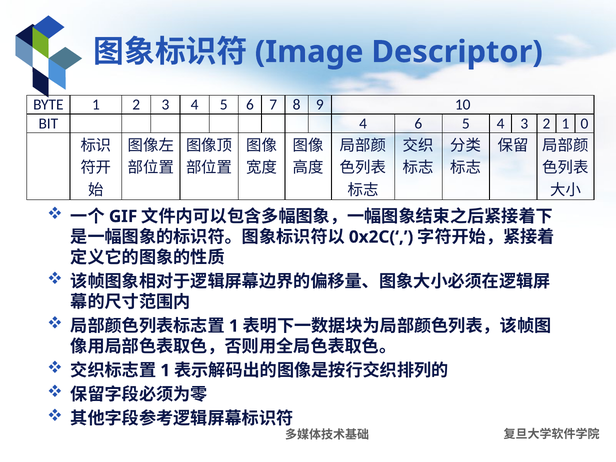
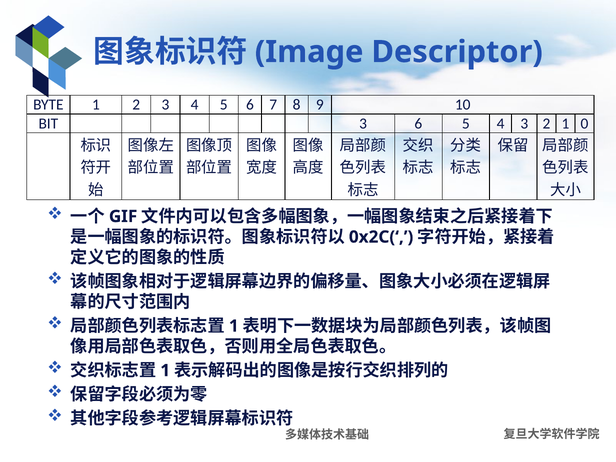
BIT 4: 4 -> 3 (363, 124)
